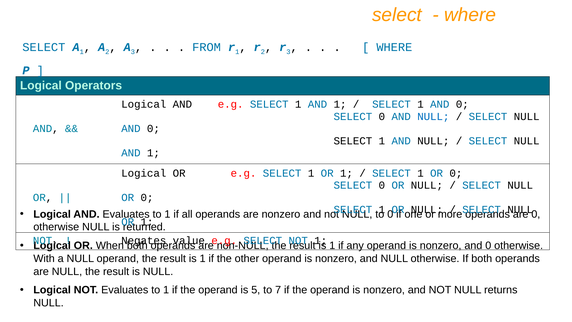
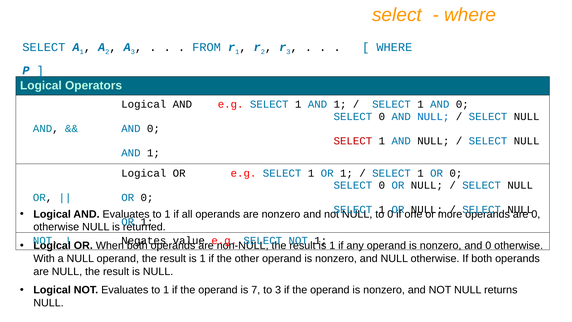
SELECT colour: black -> red (353, 141)
5: 5 -> 7 (256, 290)
to 7: 7 -> 3 (278, 290)
